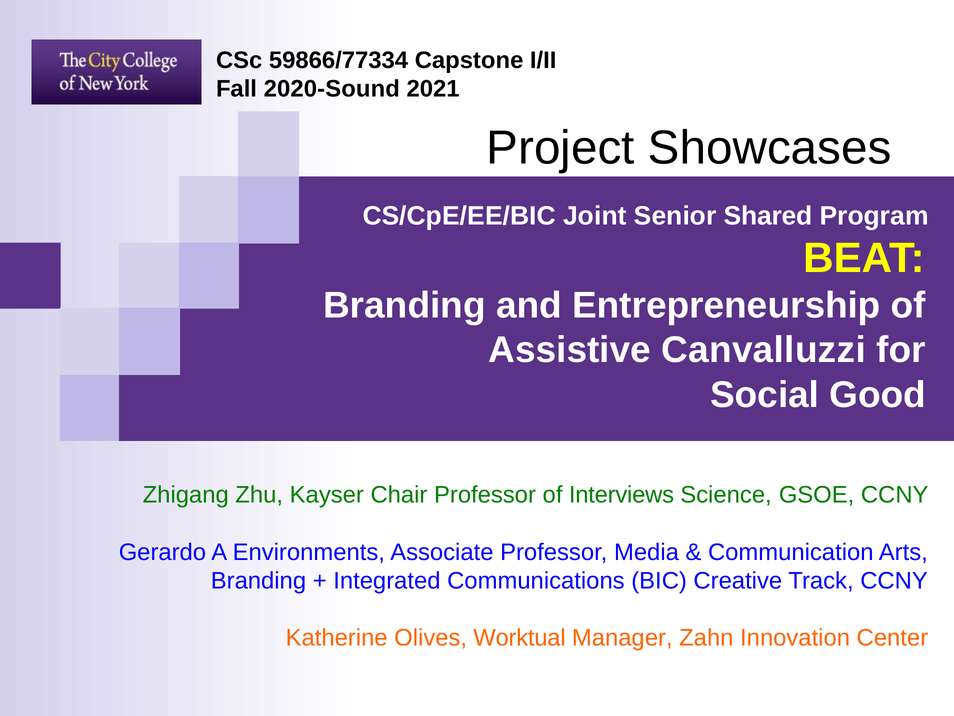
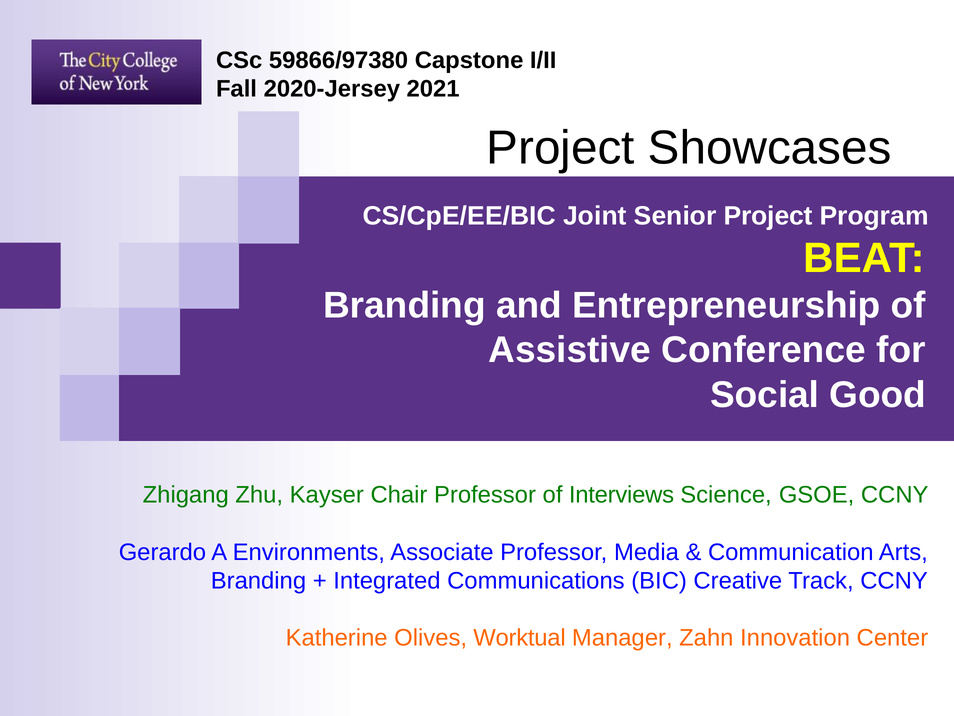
59866/77334: 59866/77334 -> 59866/97380 (339, 60)
2020-Sound: 2020-Sound -> 2020-Jersey (332, 89)
Senior Shared: Shared -> Project (768, 216)
Canvalluzzi: Canvalluzzi -> Conference (764, 350)
